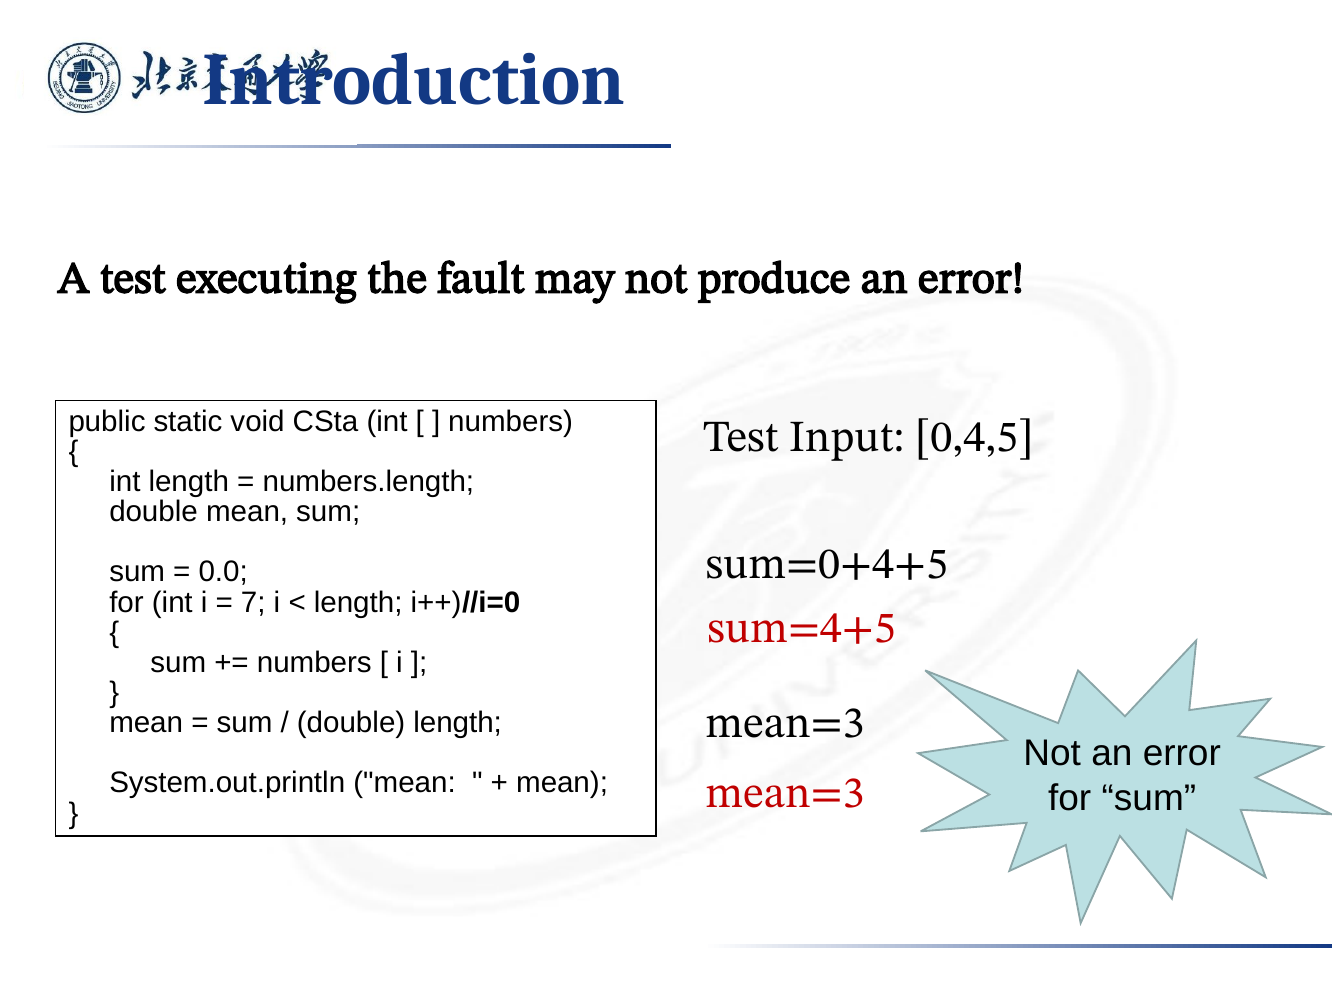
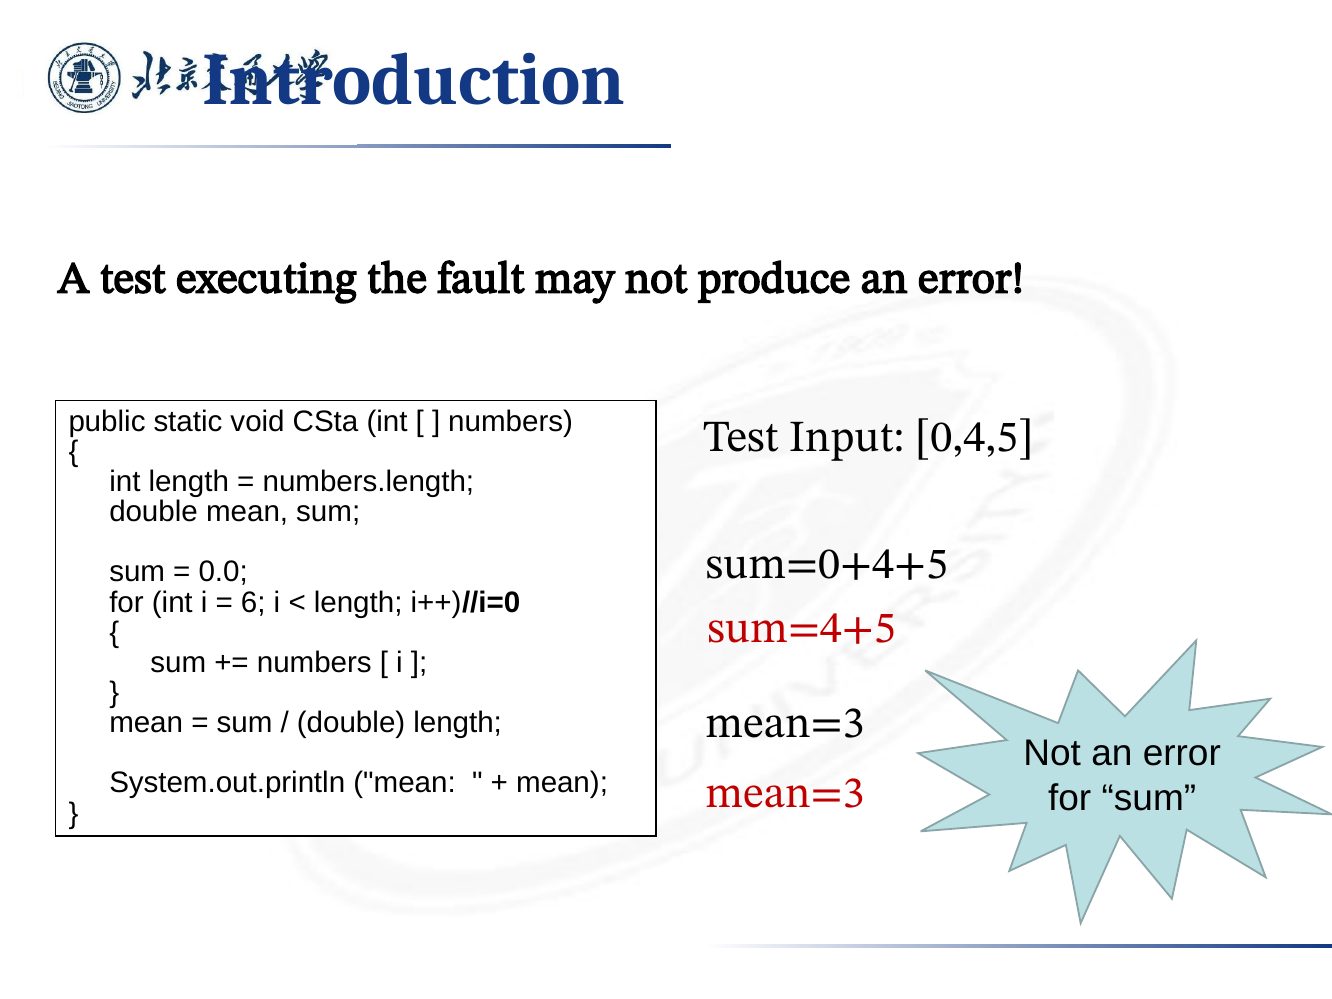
7: 7 -> 6 (253, 602)
